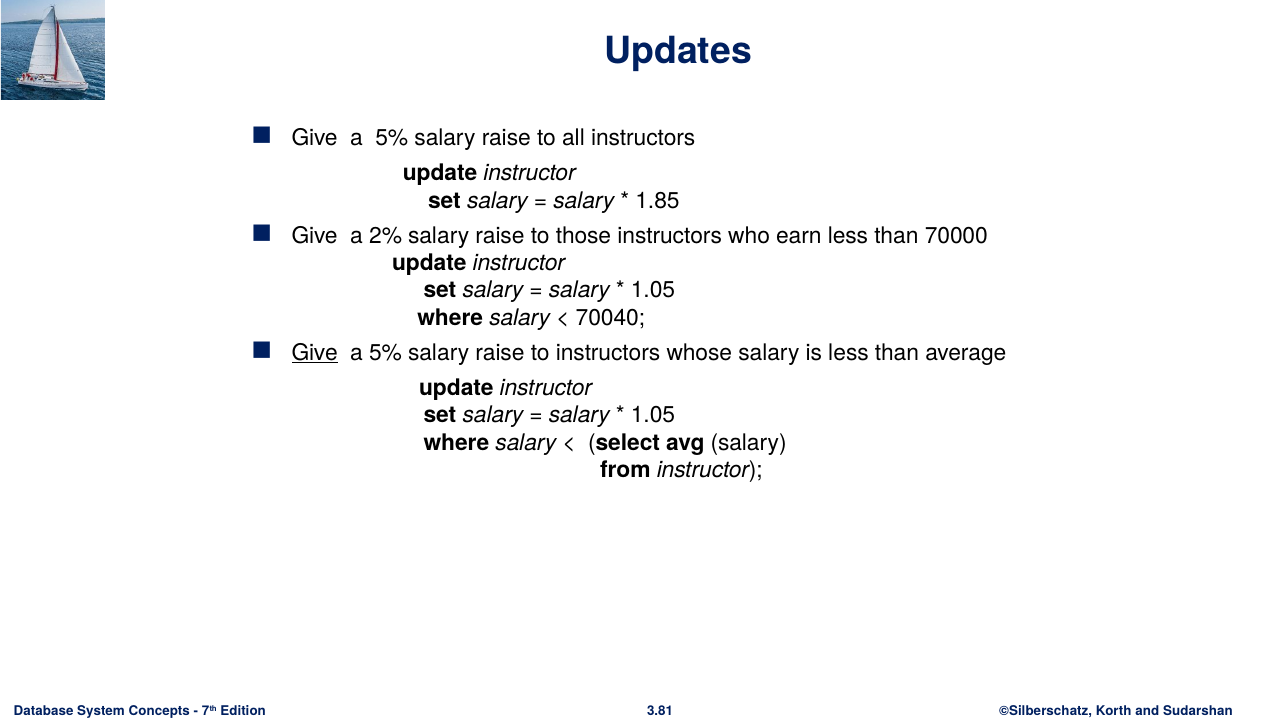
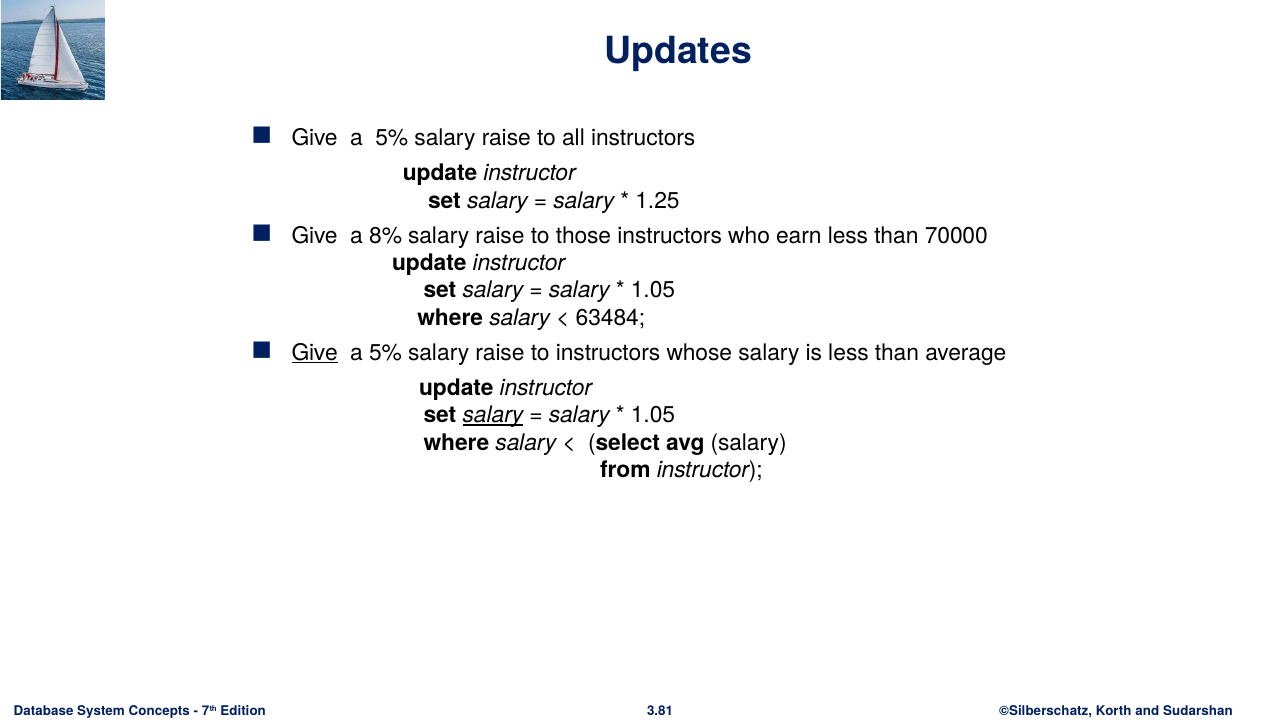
1.85: 1.85 -> 1.25 (657, 200)
2%: 2% -> 8% (386, 236)
70040: 70040 -> 63484 (610, 317)
salary underline: none -> present (493, 415)
